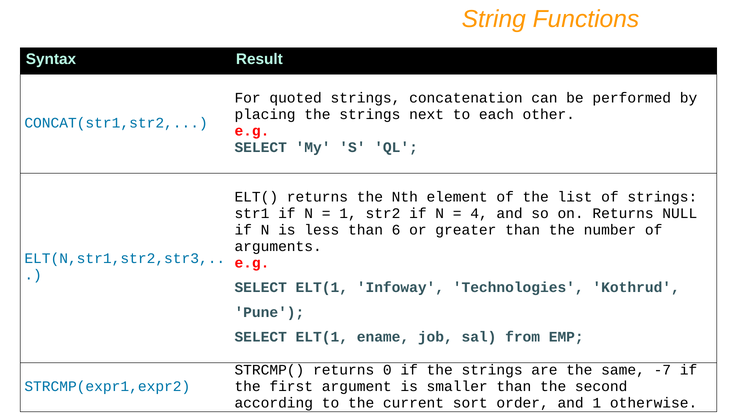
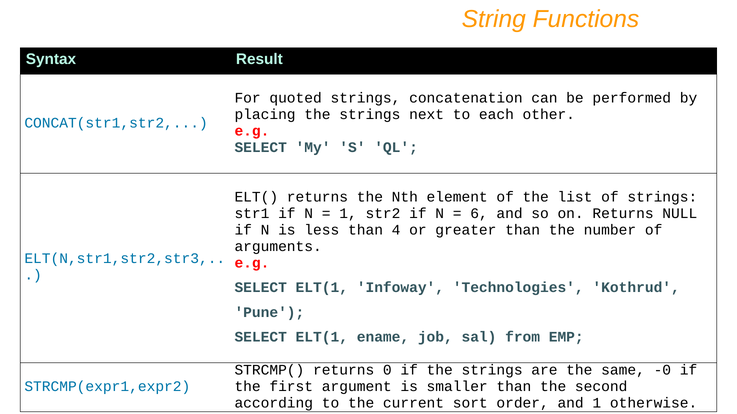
4: 4 -> 6 (479, 214)
6: 6 -> 4 (396, 230)
-7: -7 -> -0 (662, 370)
